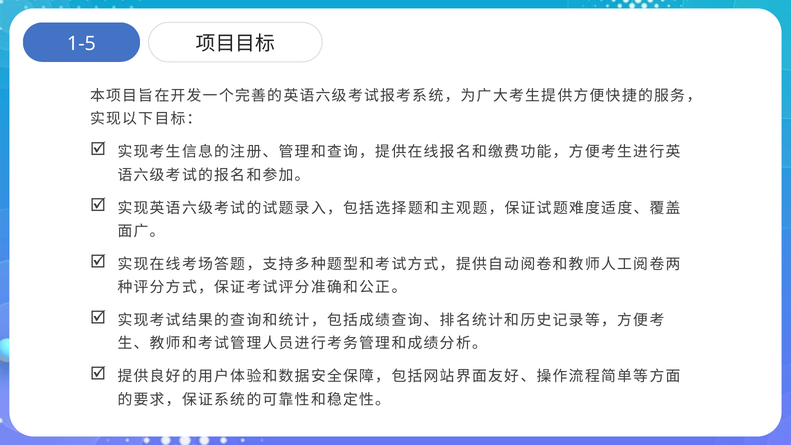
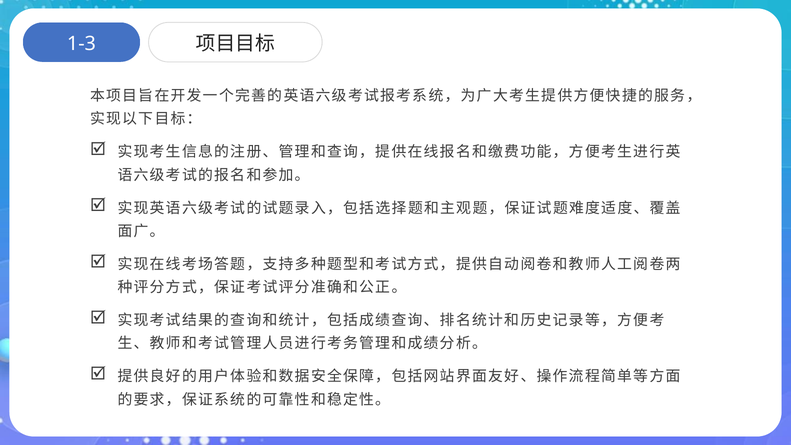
1-5: 1-5 -> 1-3 (81, 44)
